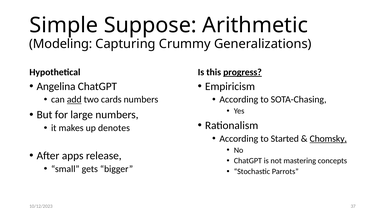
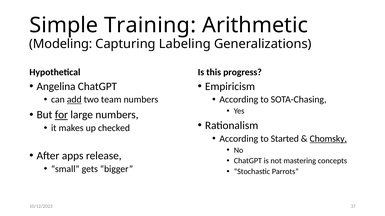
Suppose: Suppose -> Training (150, 25)
Crummy: Crummy -> Labeling (185, 44)
progress underline: present -> none (242, 72)
cards: cards -> team (111, 100)
for underline: none -> present (61, 115)
denotes: denotes -> checked (114, 128)
